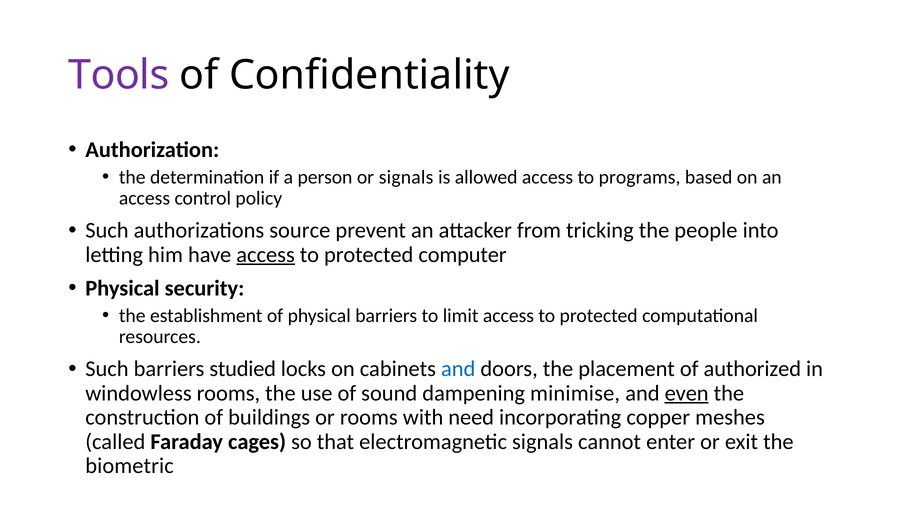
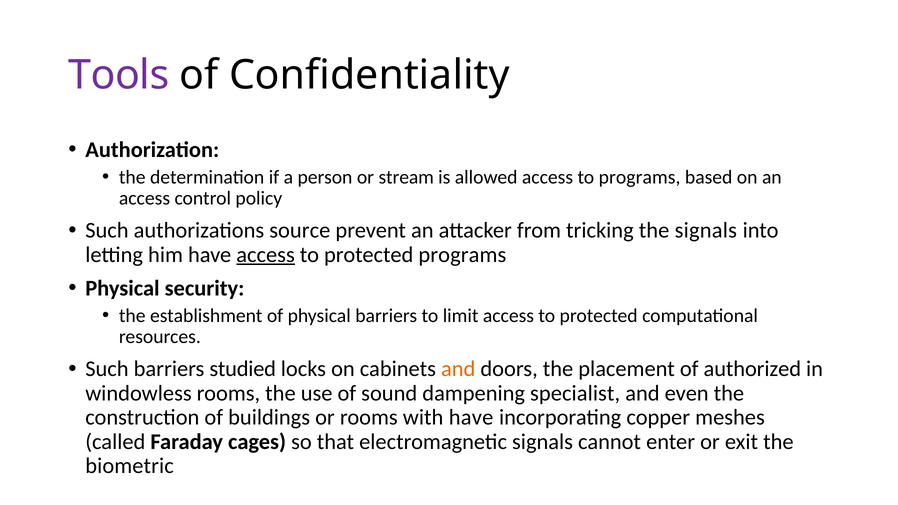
or signals: signals -> stream (406, 177)
the people: people -> signals (706, 231)
protected computer: computer -> programs (462, 255)
and colour: blue -> orange (458, 369)
minimise: minimise -> specialist (575, 393)
even underline: present -> none (687, 393)
with need: need -> have (471, 417)
